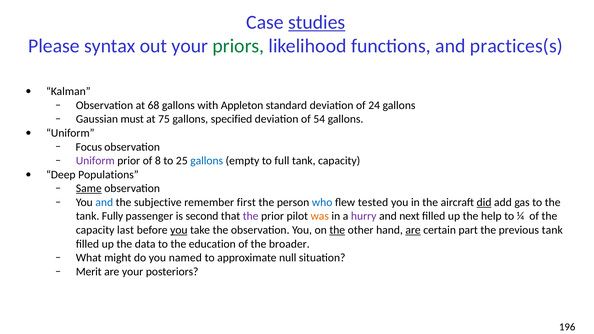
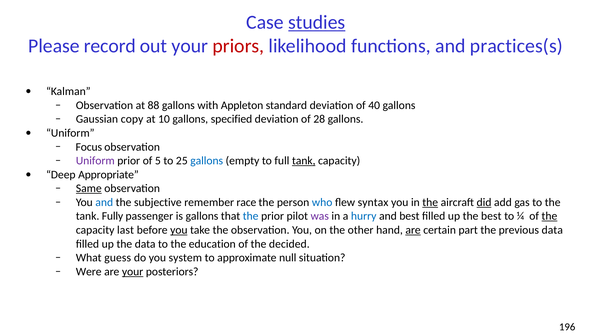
syntax: syntax -> record (110, 46)
priors colour: green -> red (238, 46)
68: 68 -> 88 (153, 105)
24: 24 -> 40 (374, 105)
must: must -> copy (132, 119)
75: 75 -> 10 (164, 119)
54: 54 -> 28 (319, 119)
8: 8 -> 5 (158, 161)
tank underline: none -> present (304, 161)
Populations: Populations -> Appropriate (108, 175)
first: first -> race (246, 202)
tested: tested -> syntax (373, 202)
the underline: none -> present (430, 202)
is second: second -> gallons (202, 216)
the colour: purple -> blue (251, 216)
was colour: orange -> purple (320, 216)
hurry colour: purple -> blue (364, 216)
and next: next -> best (409, 216)
the help: help -> best (491, 216)
the underline: none -> present (549, 216)
the underline: present -> none (337, 230)
previous tank: tank -> data (552, 230)
broader: broader -> decided (289, 244)
might: might -> guess (118, 258)
named: named -> system (185, 258)
Merit: Merit -> Were (89, 272)
your underline: none -> present (133, 272)
